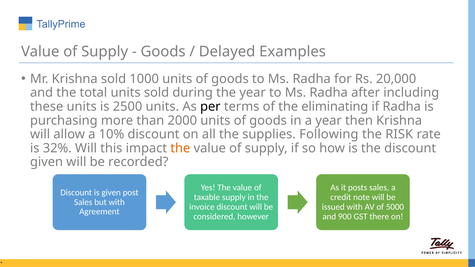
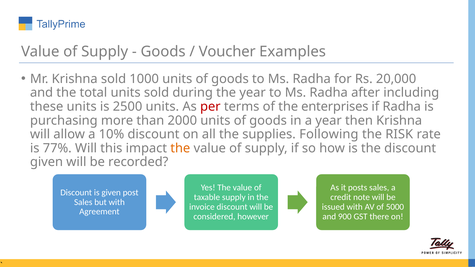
Delayed: Delayed -> Voucher (227, 52)
per colour: black -> red (210, 107)
eliminating: eliminating -> enterprises (335, 107)
32%: 32% -> 77% (57, 148)
